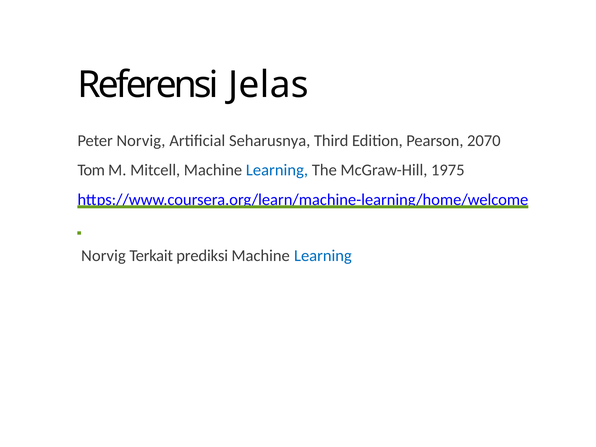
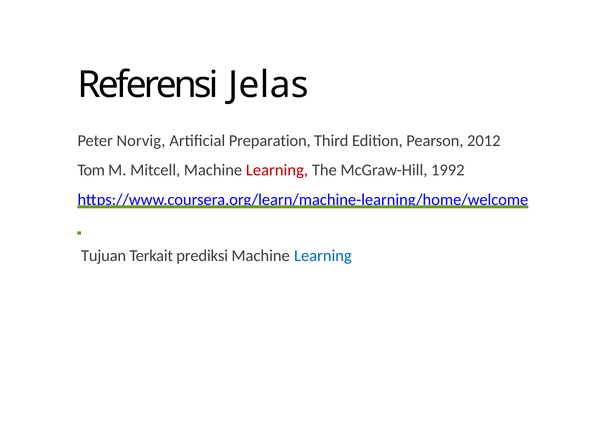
Seharusnya: Seharusnya -> Preparation (270, 141)
2070: 2070 -> 2012 (484, 141)
Learning colour: blue -> red (277, 170)
1975: 1975 -> 1992 (448, 170)
Norvig: Norvig -> Tujuan (104, 256)
